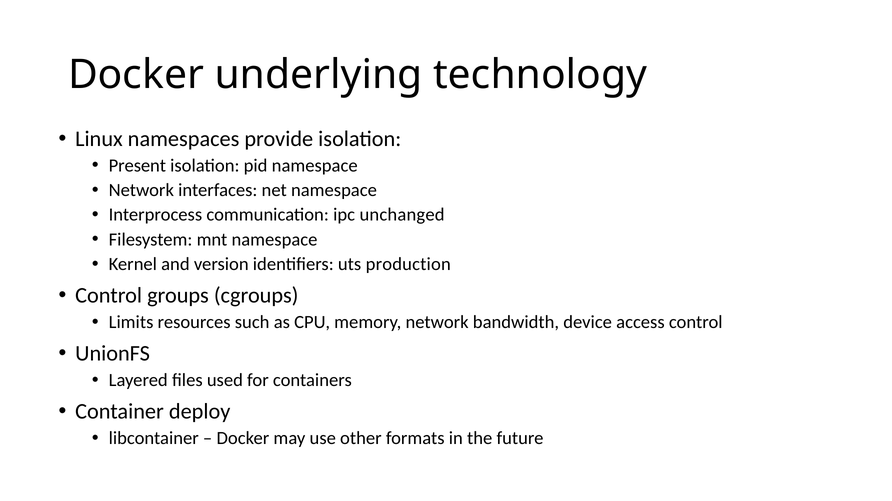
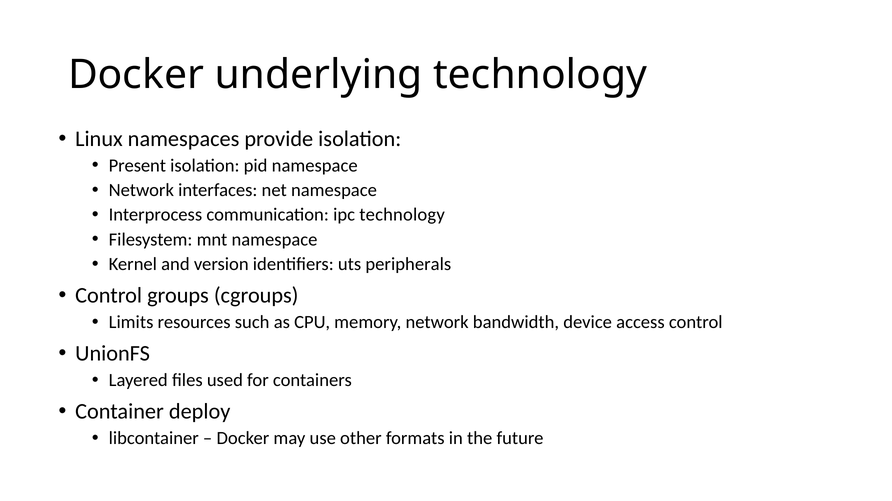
ipc unchanged: unchanged -> technology (402, 215)
production: production -> peripherals (408, 264)
